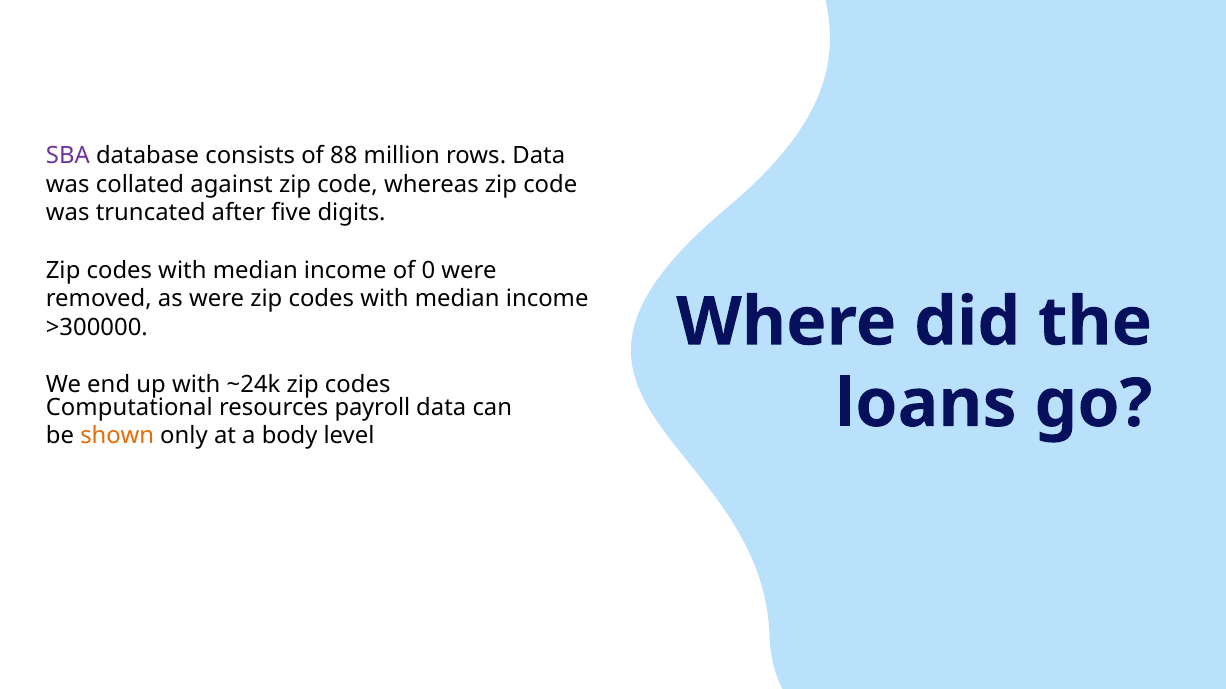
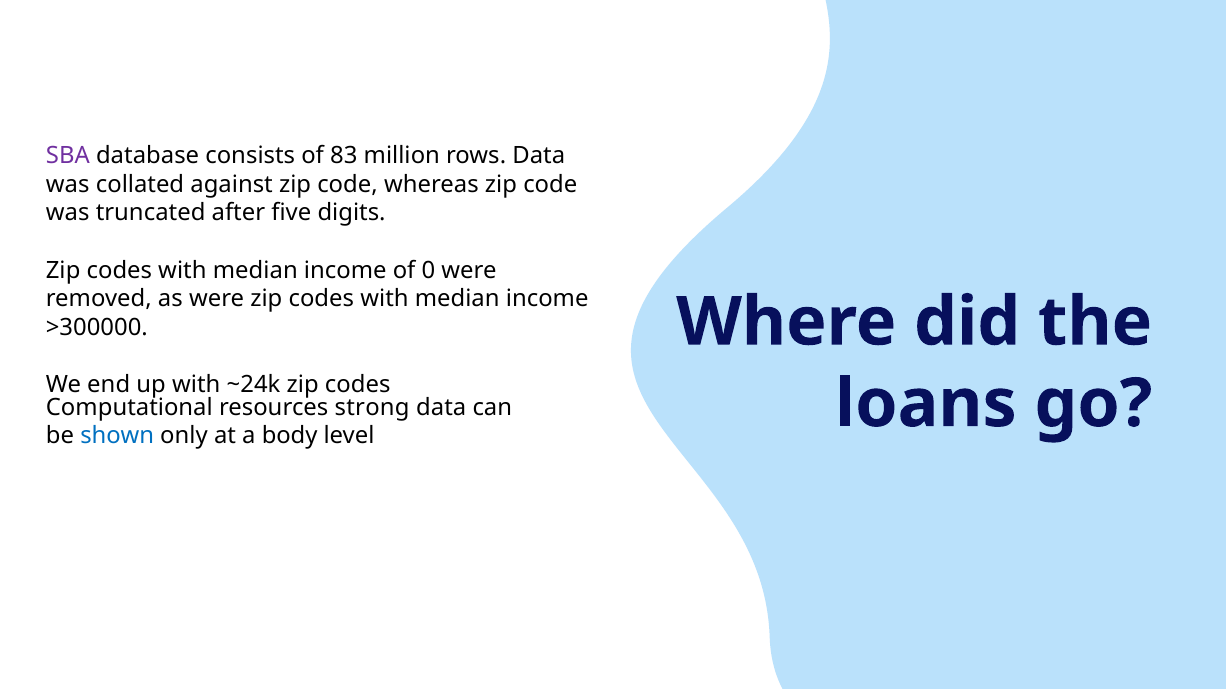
88: 88 -> 83 (344, 156)
payroll: payroll -> strong (372, 408)
shown colour: orange -> blue (117, 436)
